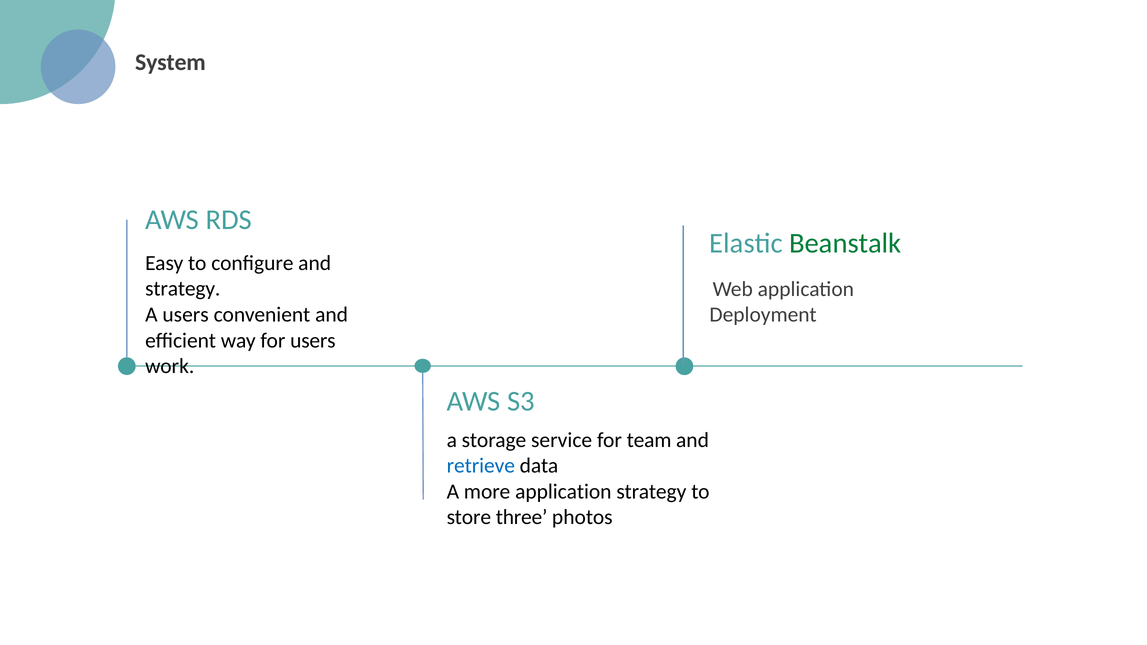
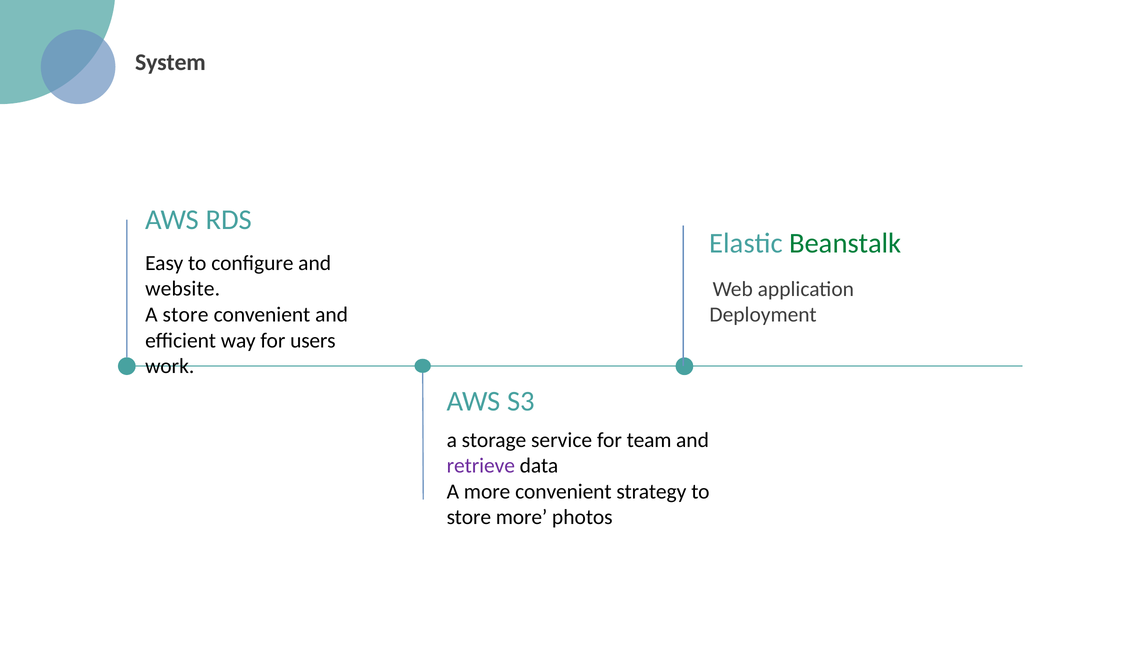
strategy: strategy -> website (183, 289)
A users: users -> store (185, 315)
retrieve colour: blue -> purple (481, 466)
more application: application -> convenient (563, 492)
store three: three -> more (522, 518)
